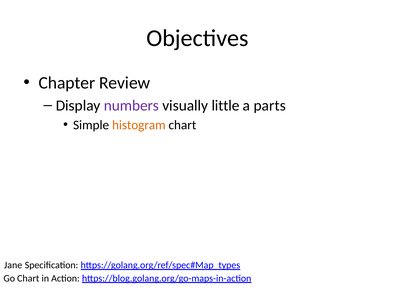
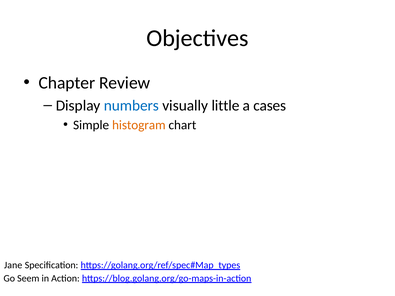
numbers colour: purple -> blue (131, 106)
parts: parts -> cases (270, 106)
Go Chart: Chart -> Seem (28, 279)
